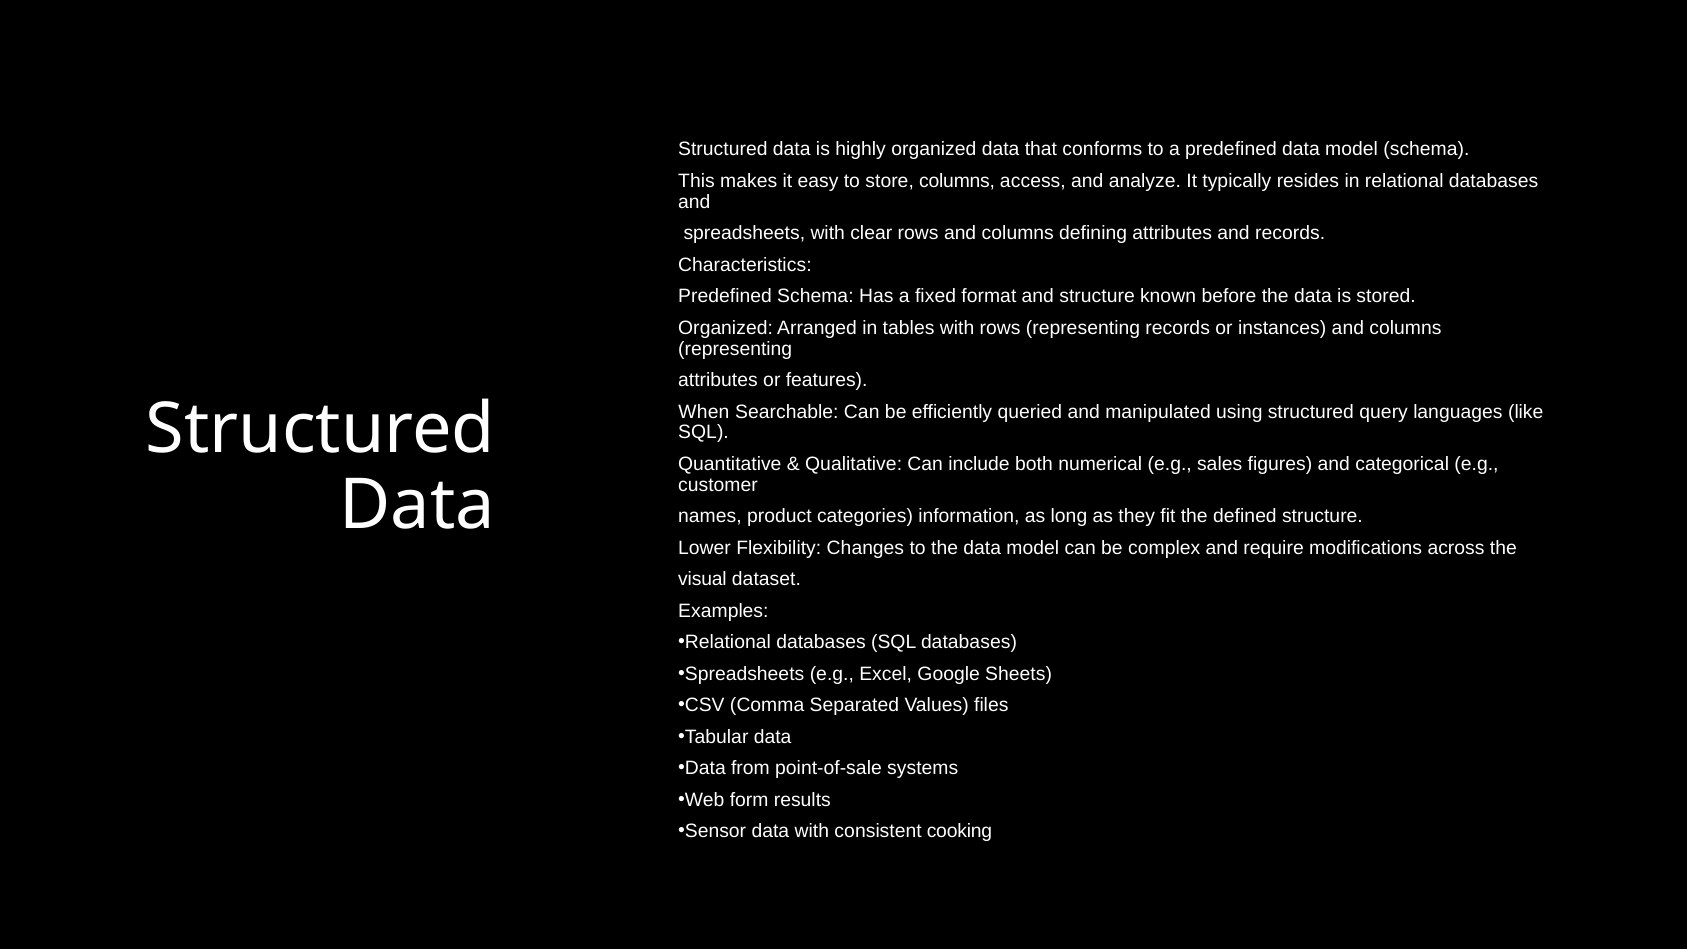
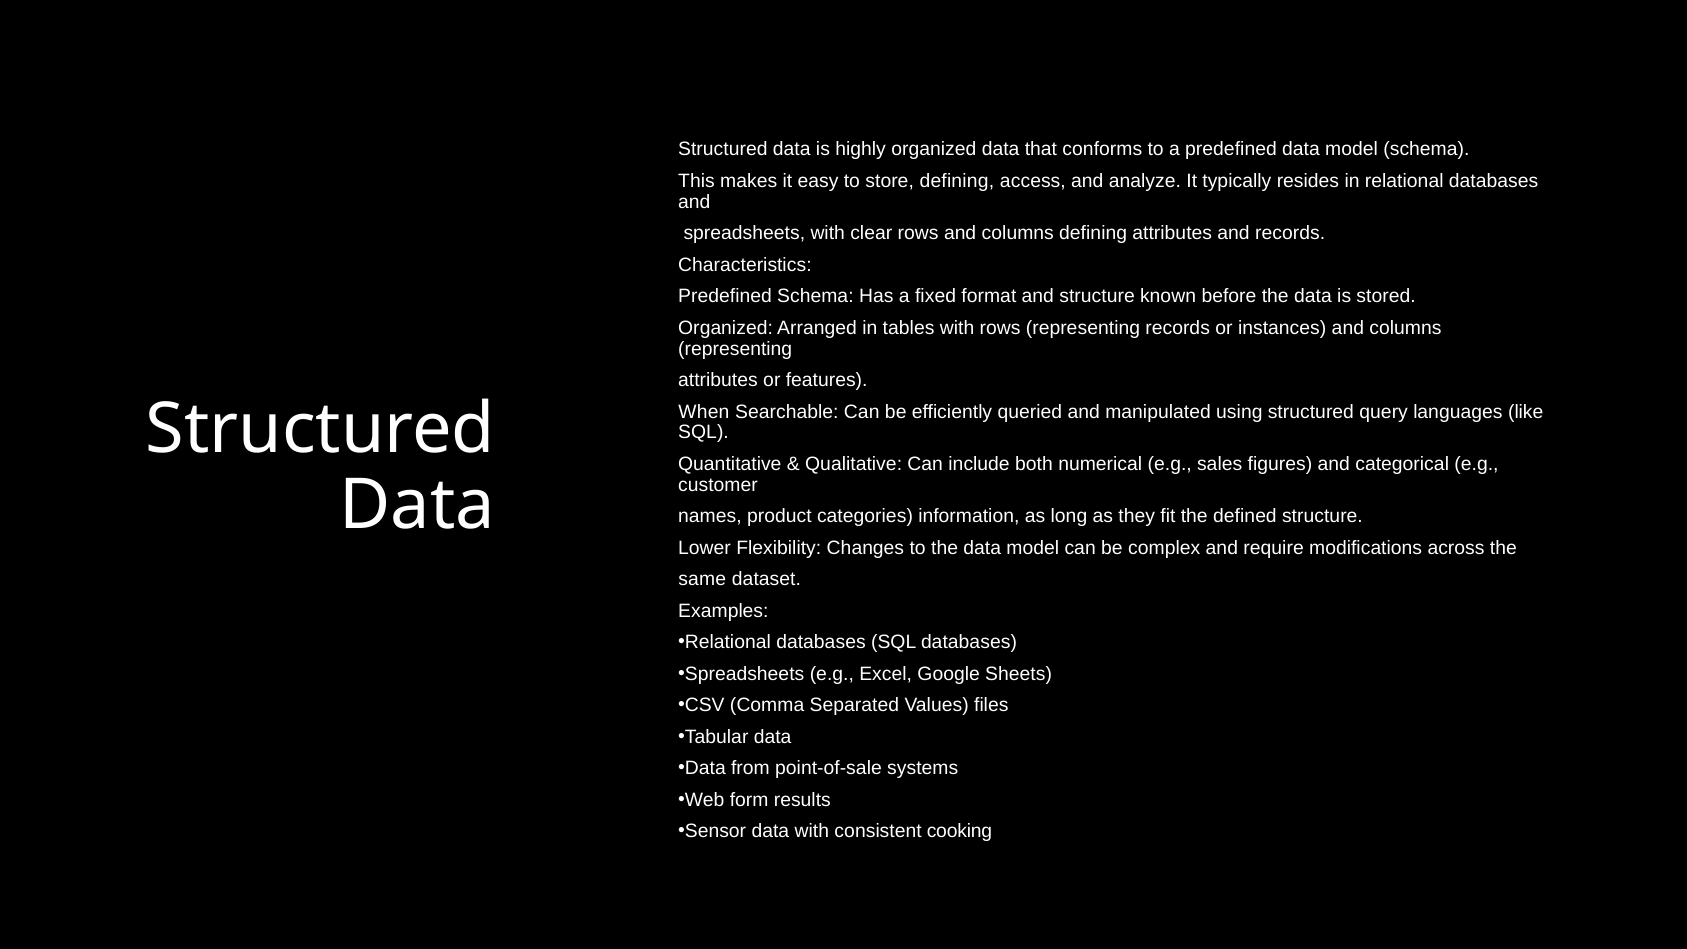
store columns: columns -> defining (957, 181)
visual: visual -> same (702, 579)
